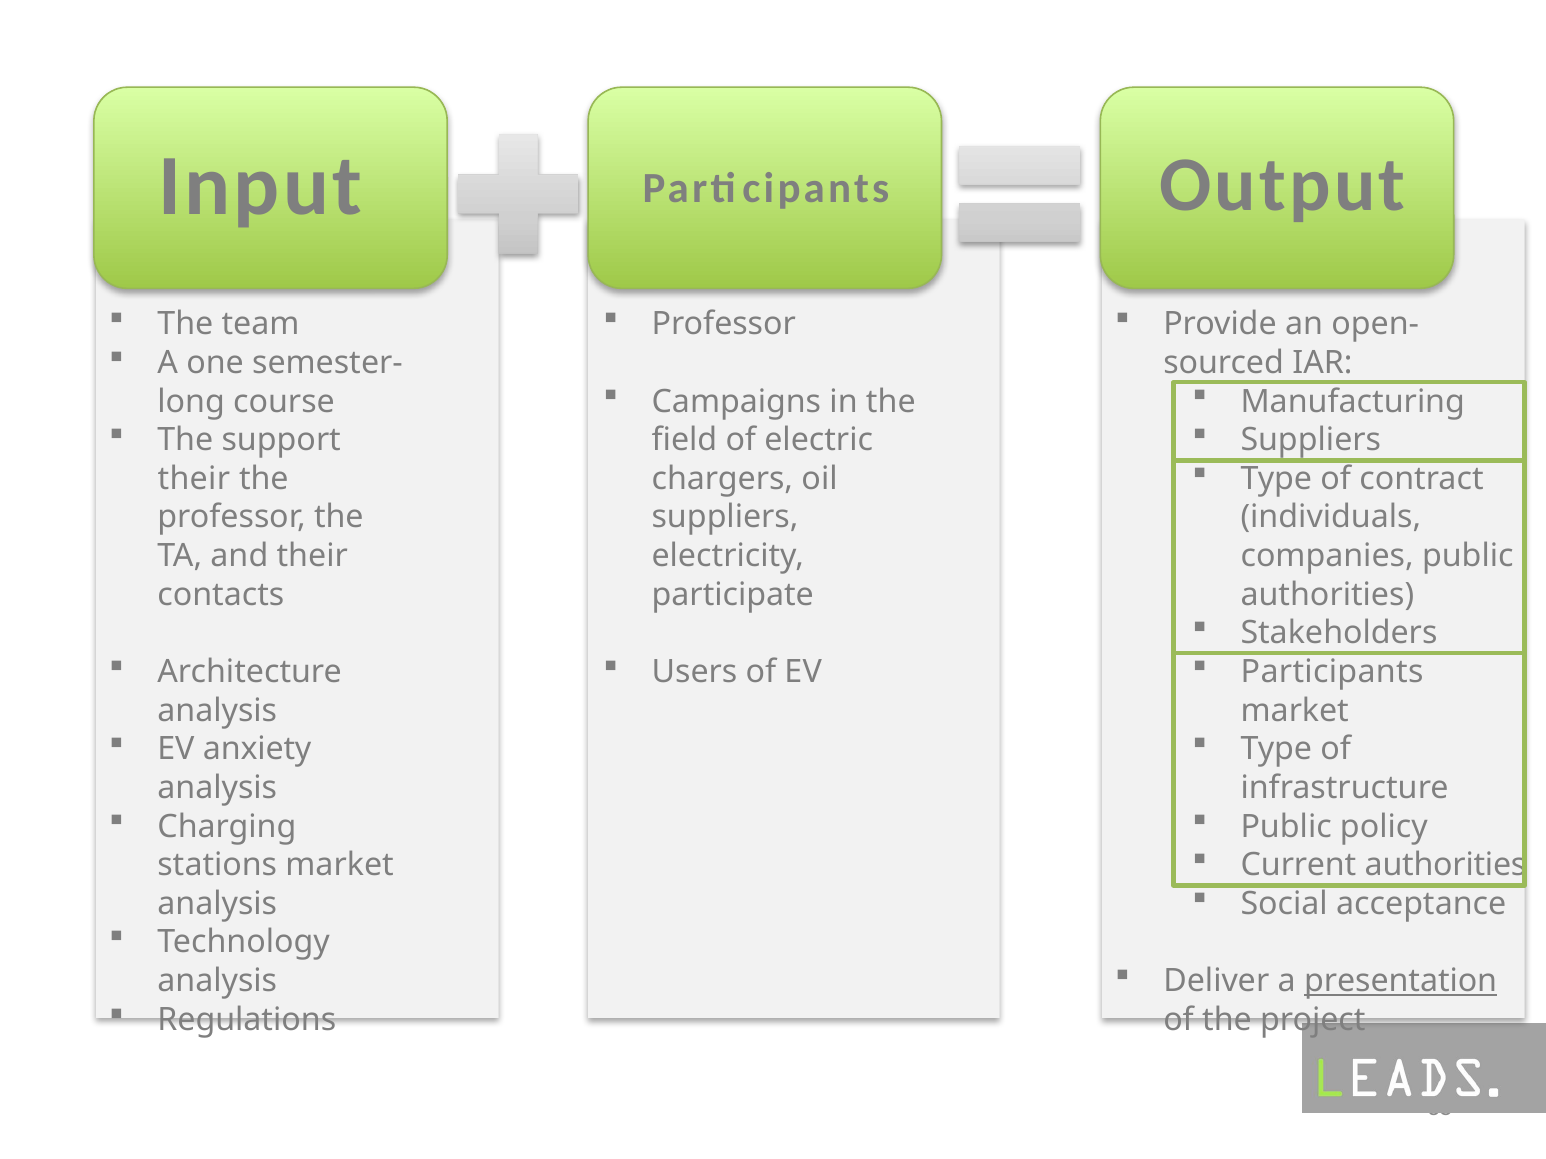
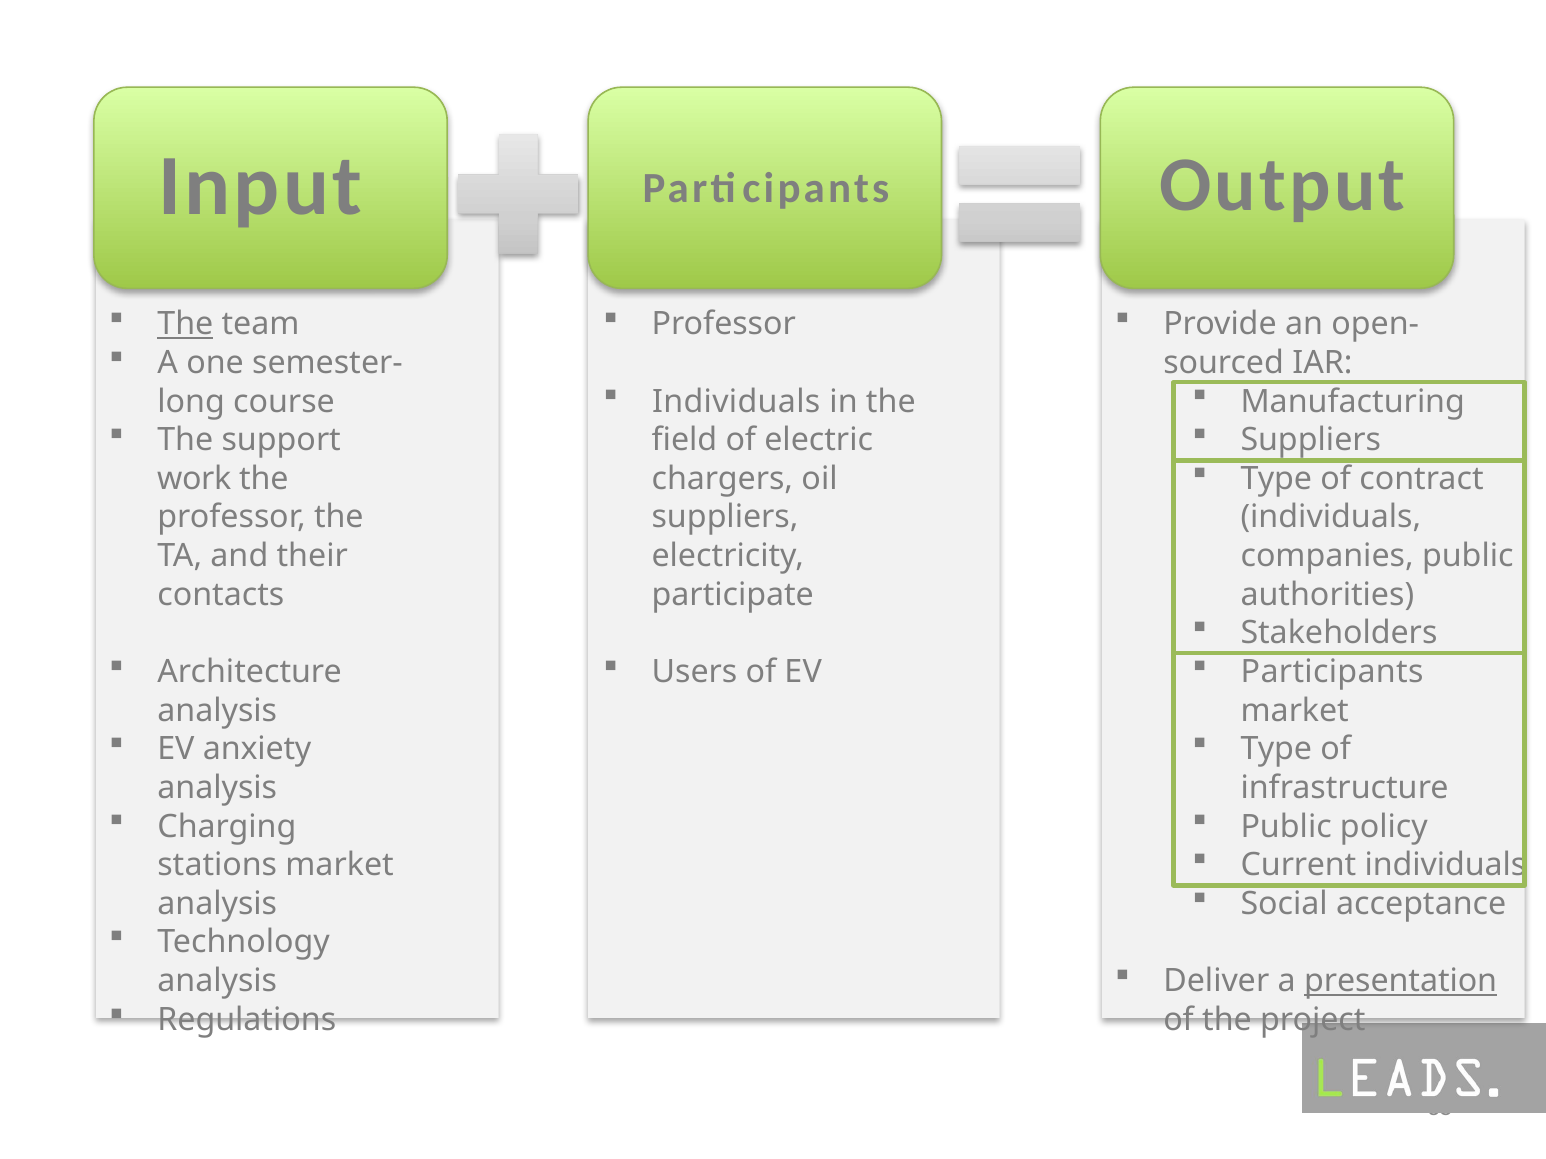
The underline: none -> present (185, 324)
Campaigns: Campaigns -> Individuals (736, 402)
their: their -> work (194, 479)
Current authorities: authorities -> individuals (1445, 865)
